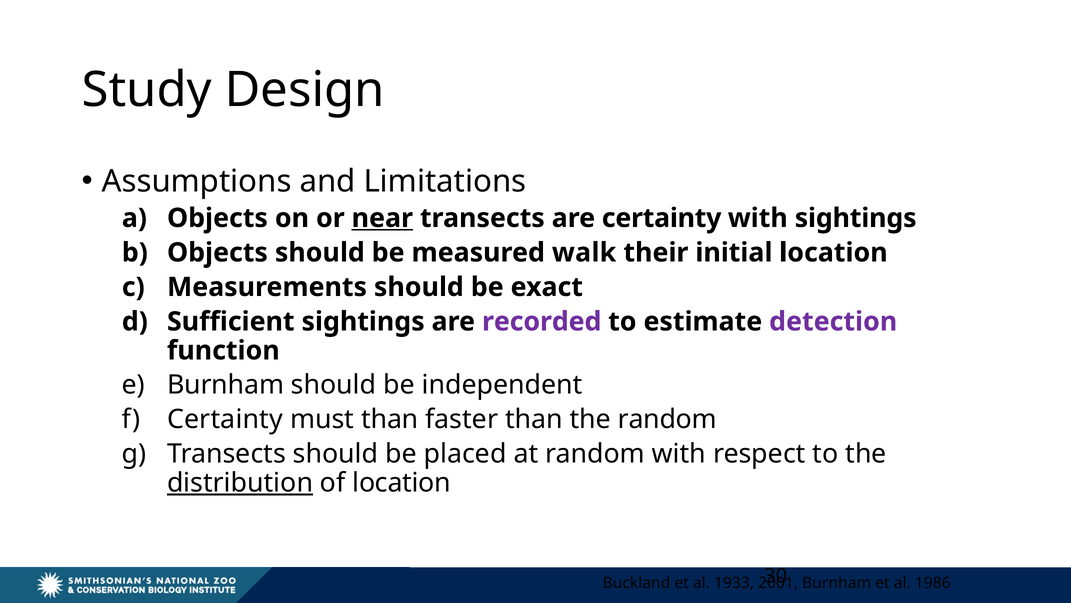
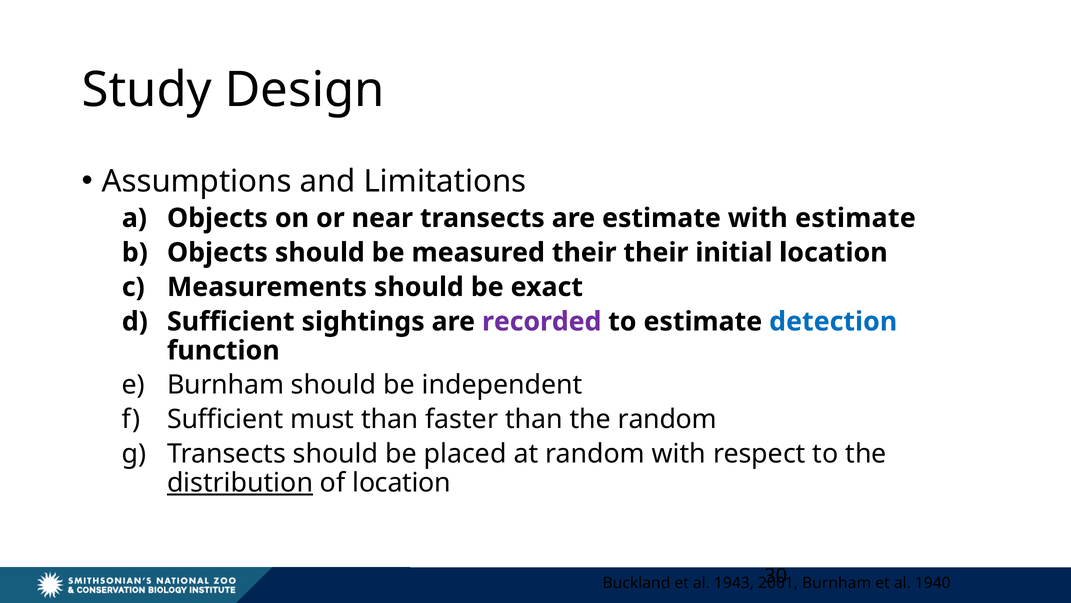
near underline: present -> none (382, 218)
are certainty: certainty -> estimate (661, 218)
with sightings: sightings -> estimate (855, 218)
measured walk: walk -> their (584, 252)
detection colour: purple -> blue (833, 321)
Certainty: Certainty -> Sufficient (225, 419)
1933: 1933 -> 1943 (734, 583)
1986: 1986 -> 1940 (933, 583)
